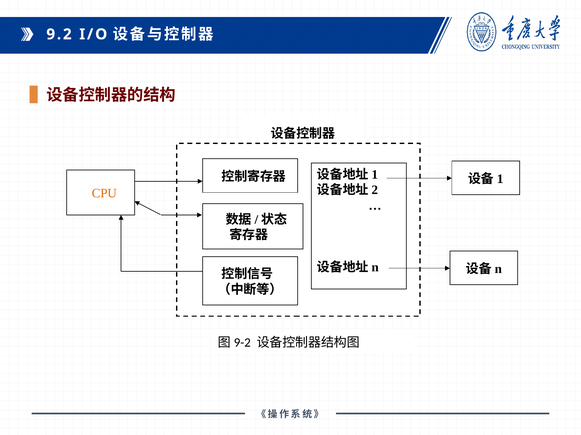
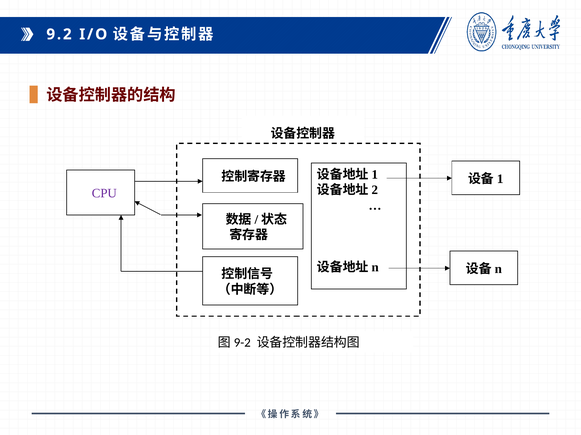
CPU colour: orange -> purple (104, 194)
